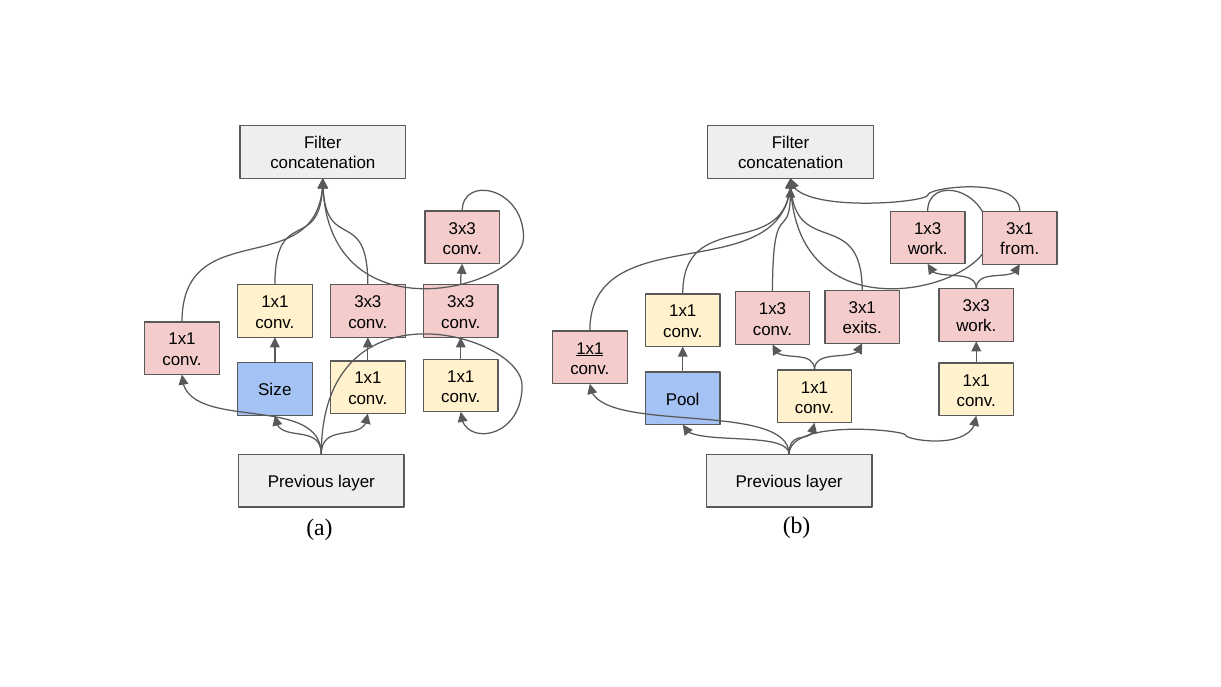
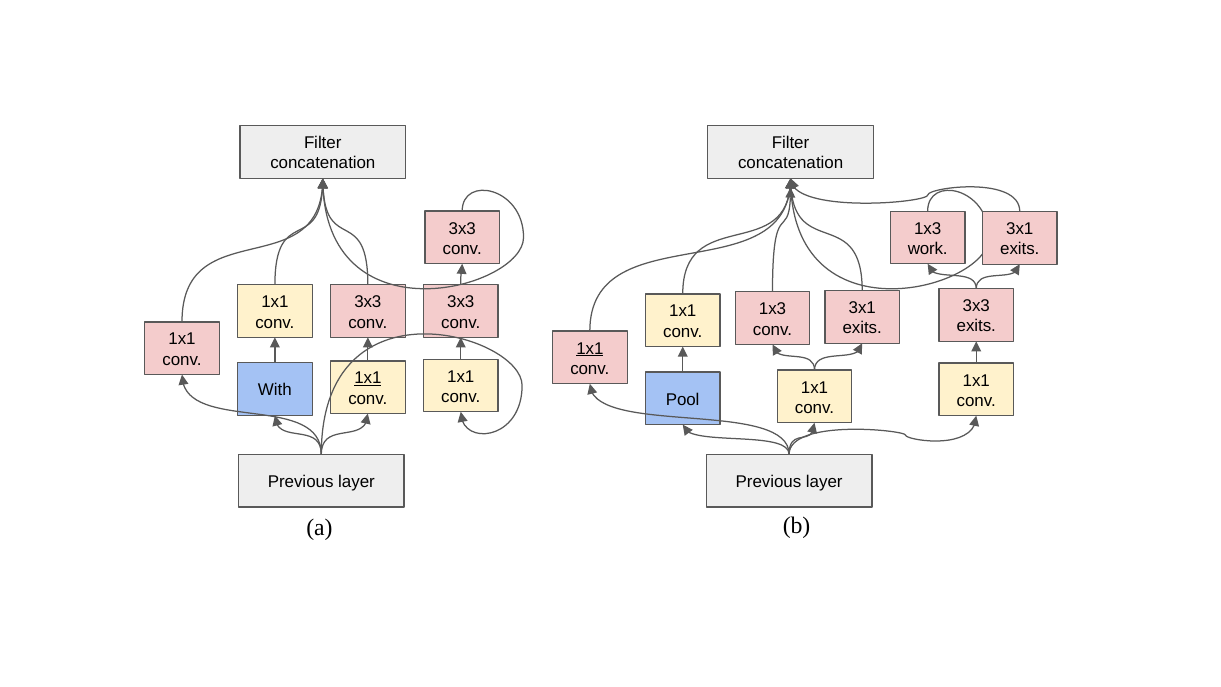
from: from -> exits (1020, 249)
work: work -> exits (976, 326)
1x1 underline: none -> present (368, 378)
Size: Size -> With (275, 390)
